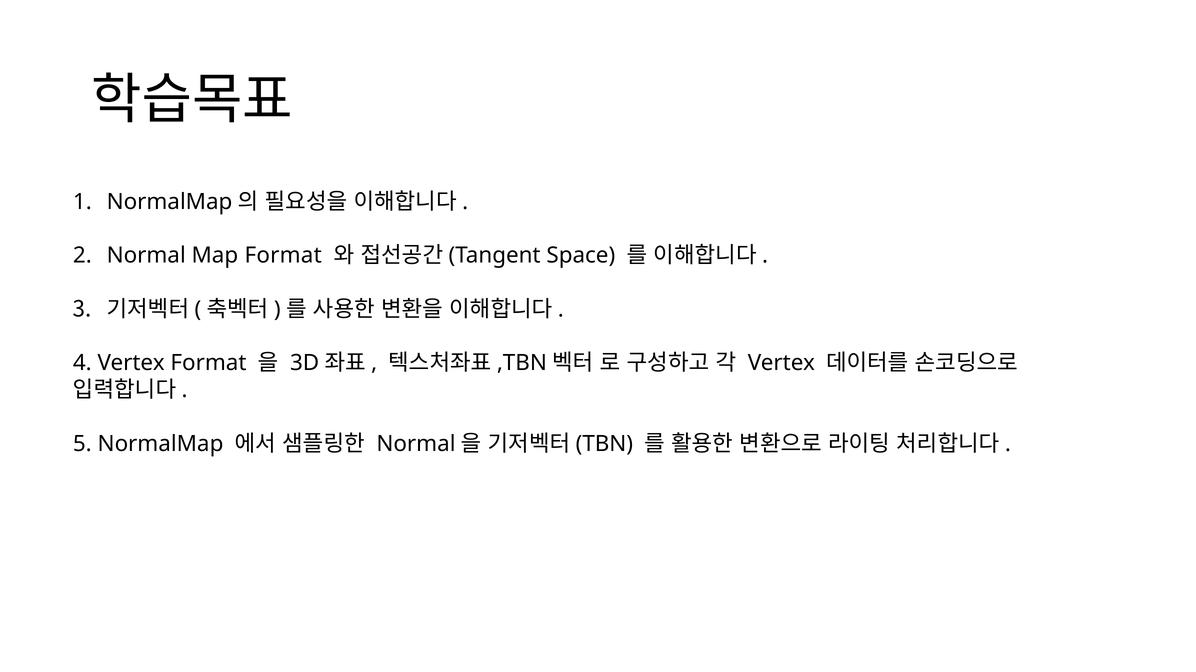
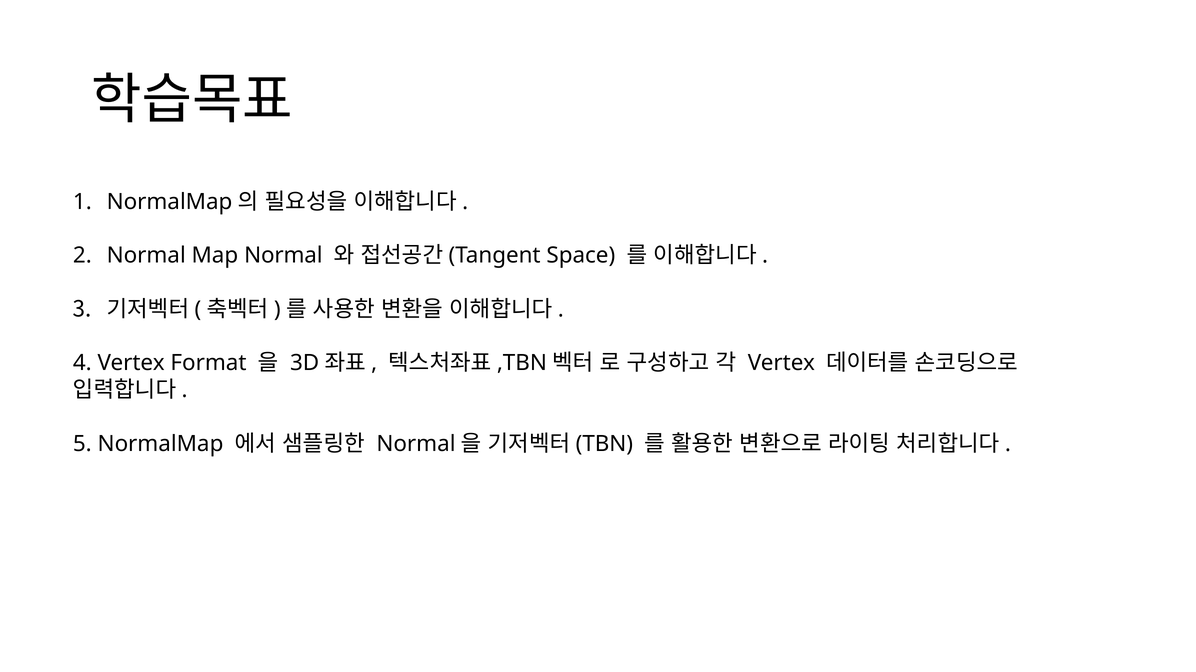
Map Format: Format -> Normal (283, 256)
